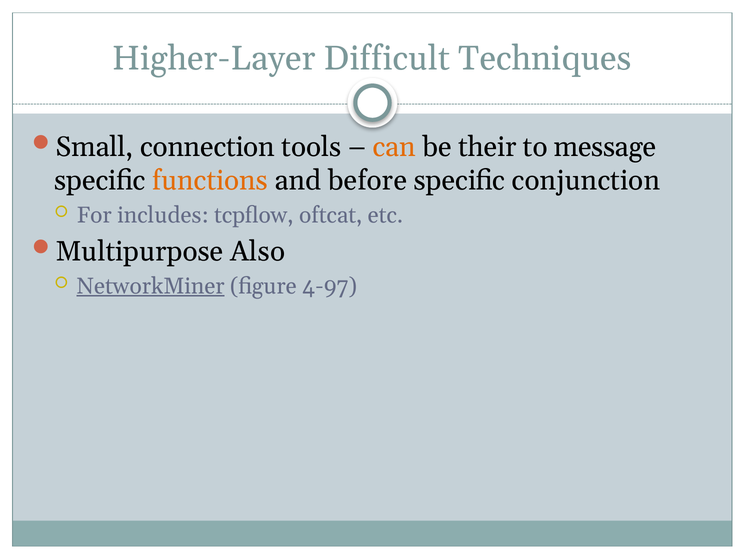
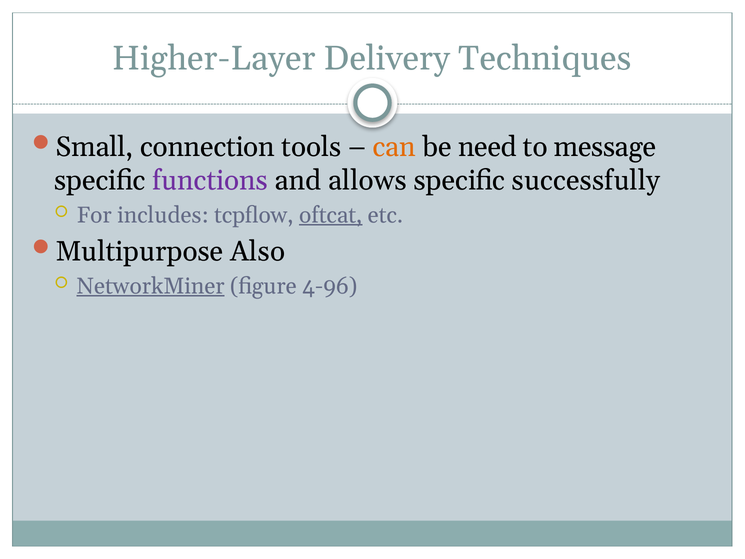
Difficult: Difficult -> Delivery (387, 59)
their: their -> need (487, 147)
functions colour: orange -> purple (210, 180)
before: before -> allows (368, 180)
conjunction: conjunction -> successfully (586, 180)
oftcat underline: none -> present (331, 215)
4-97: 4-97 -> 4-96 (330, 286)
